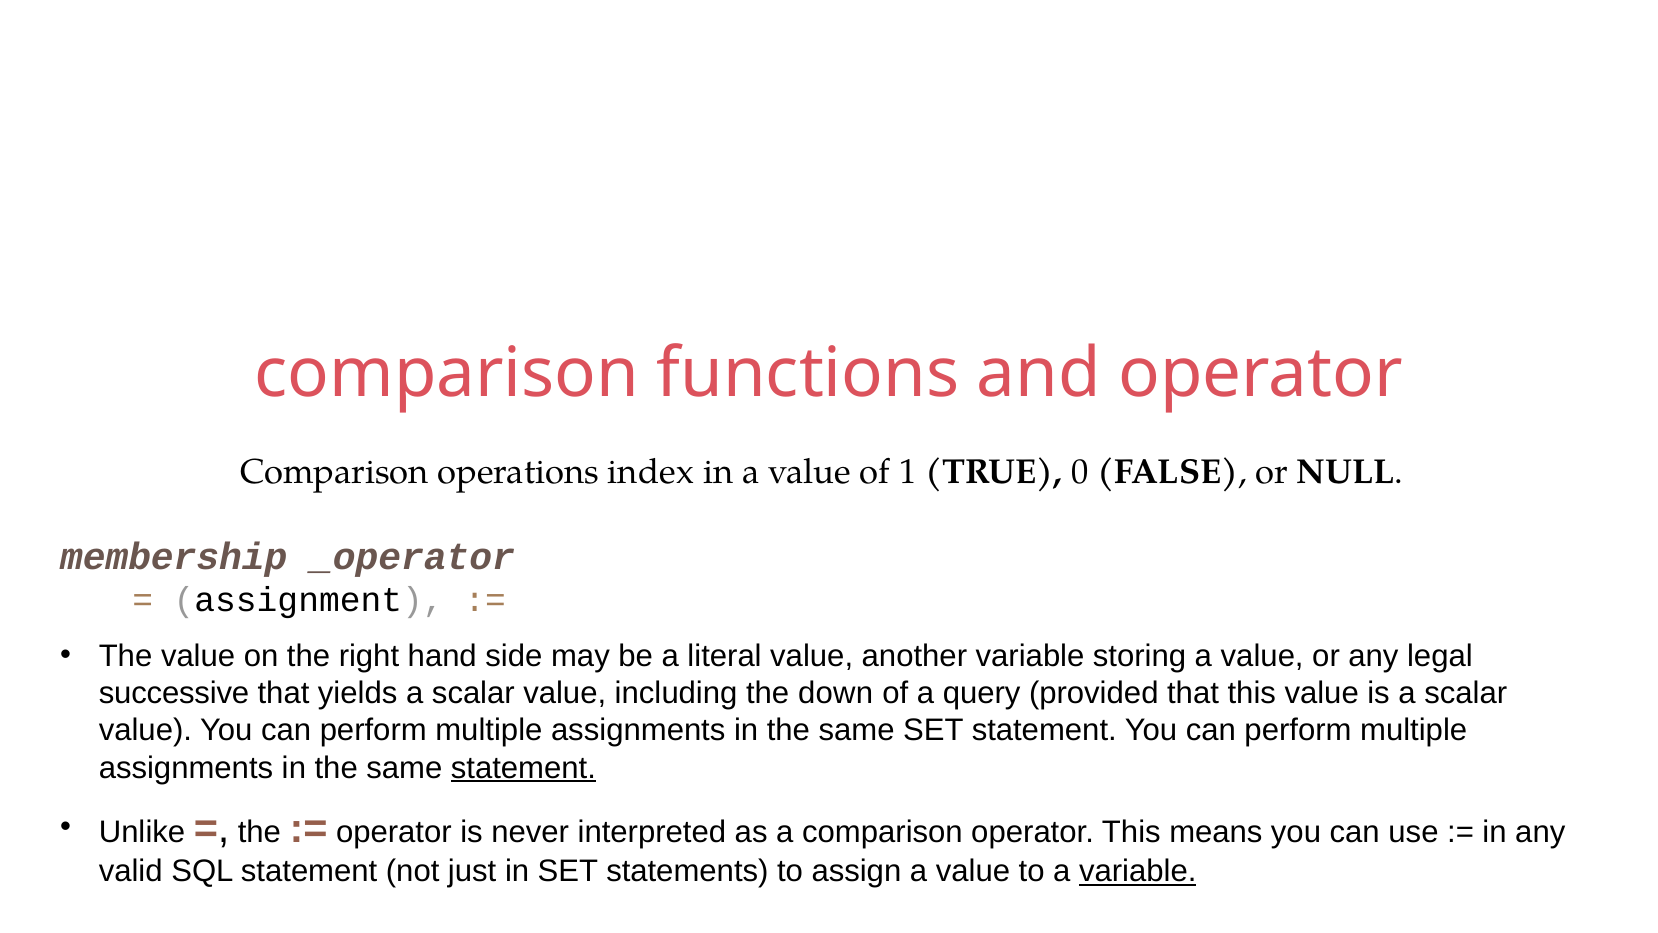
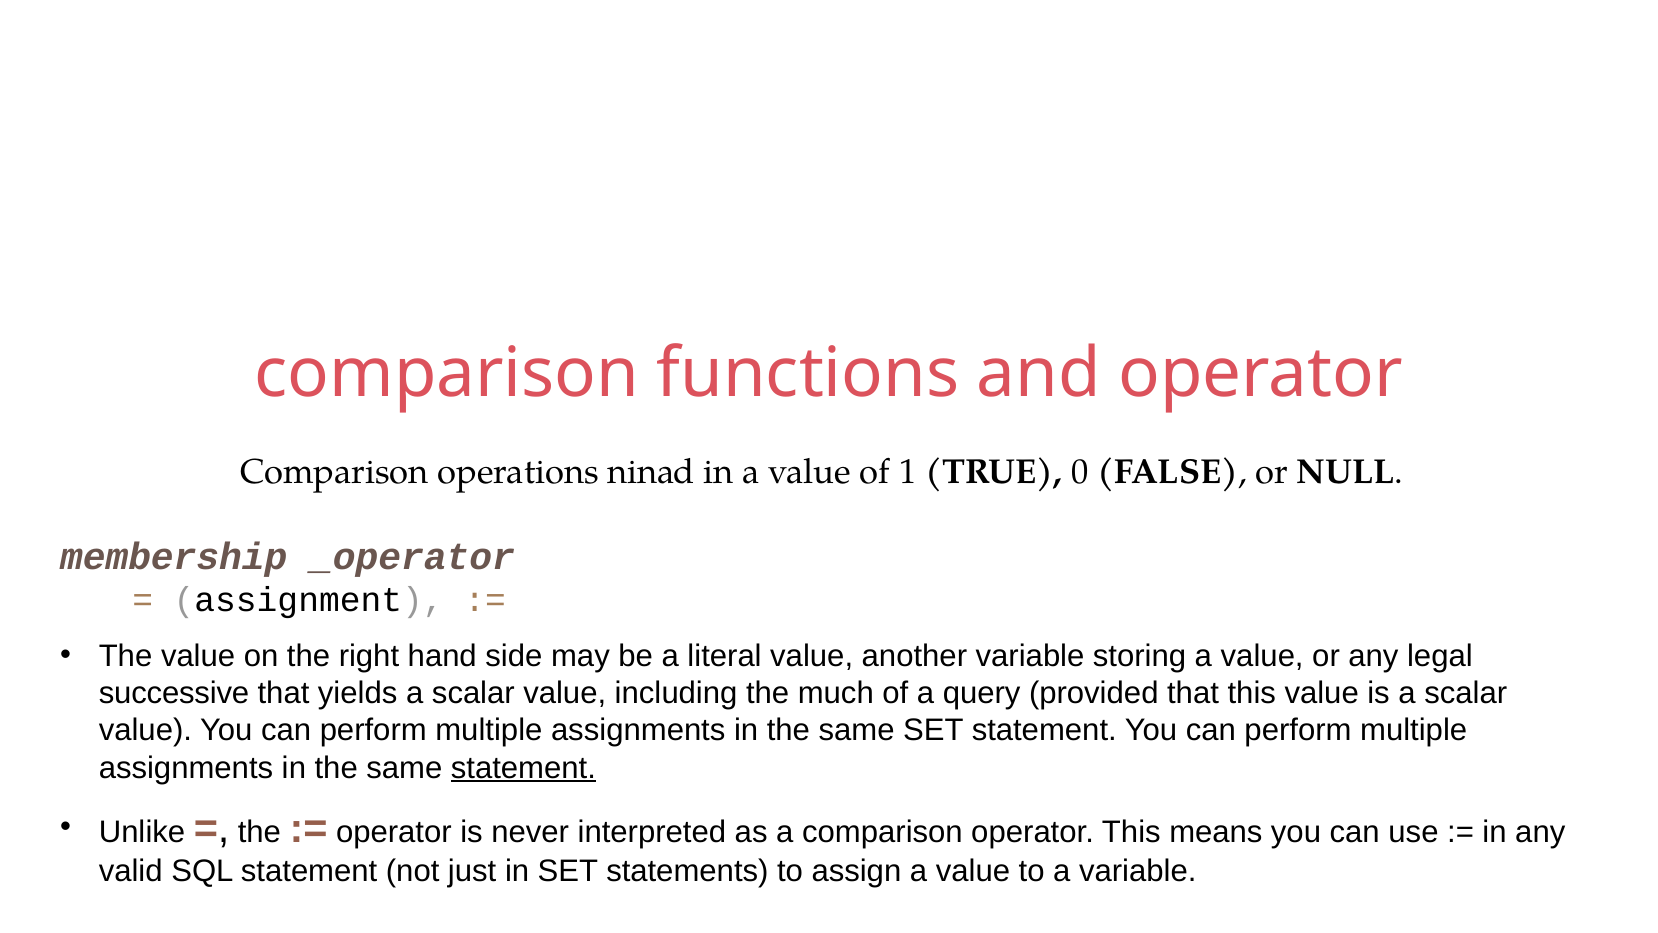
index: index -> ninad (651, 472)
down: down -> much (836, 693)
variable underline: present -> none (1138, 871)
